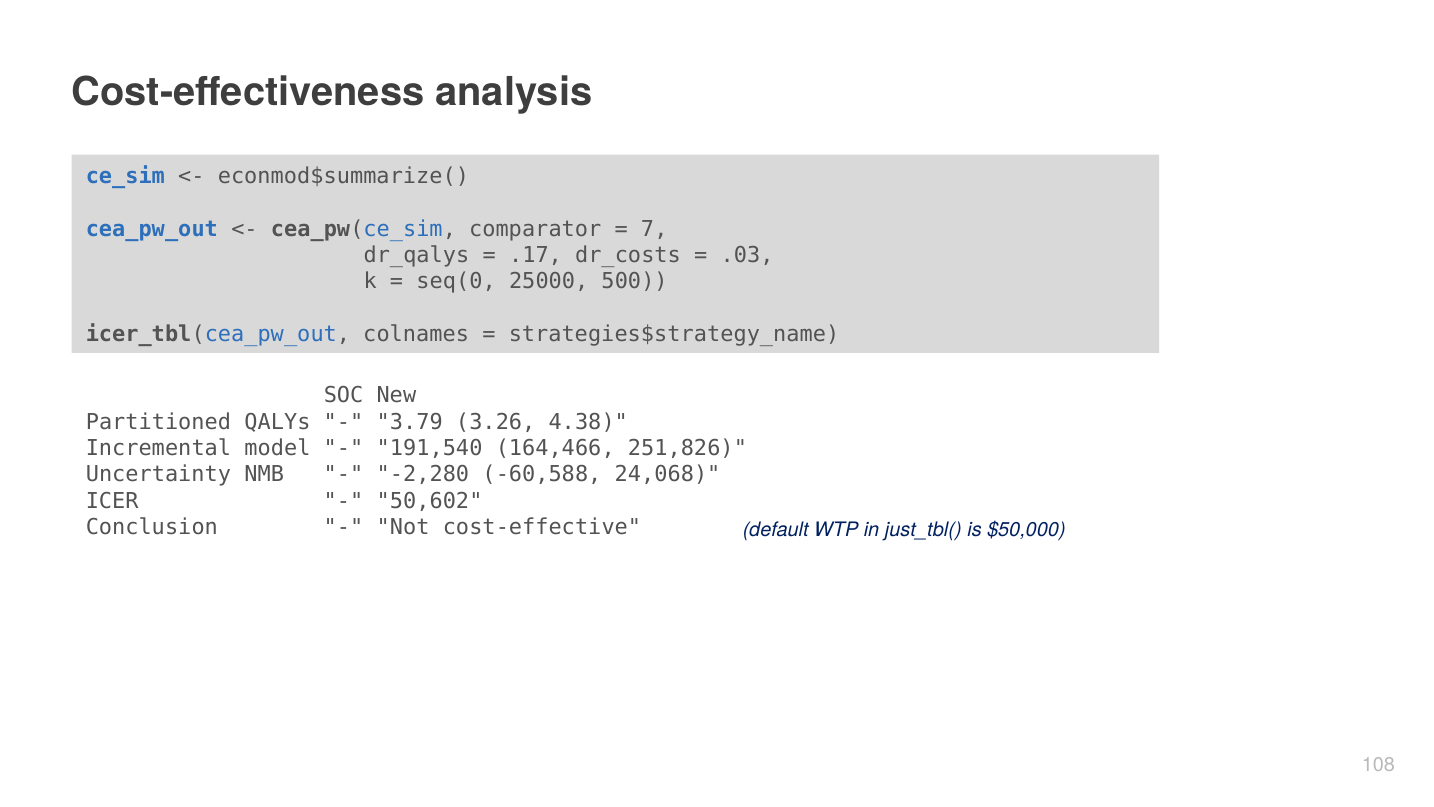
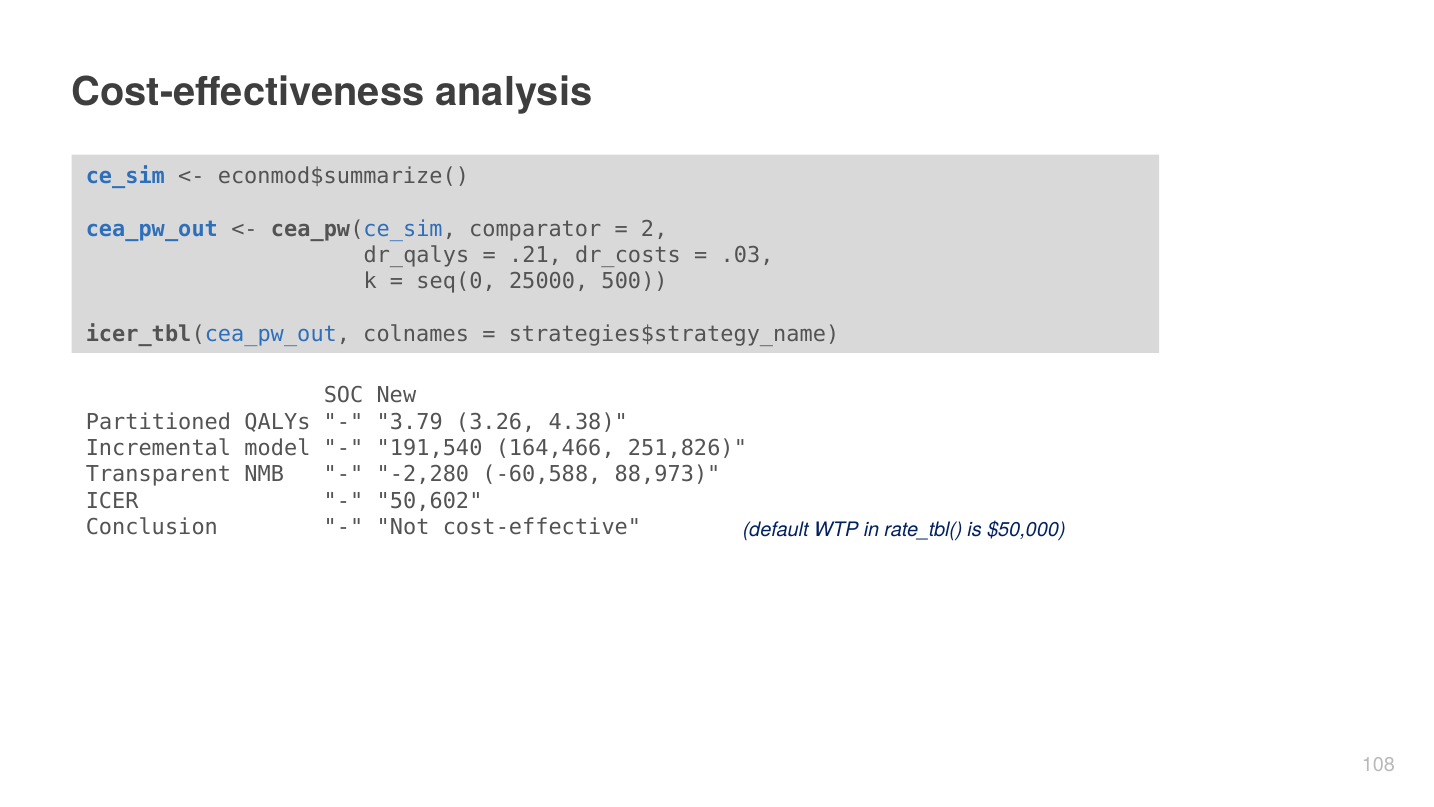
7: 7 -> 2 (654, 229)
.17: .17 -> .21 (536, 255)
Uncertainty: Uncertainty -> Transparent (158, 474)
24,068: 24,068 -> 88,973 (668, 474)
just_tbl(: just_tbl( -> rate_tbl( (923, 529)
